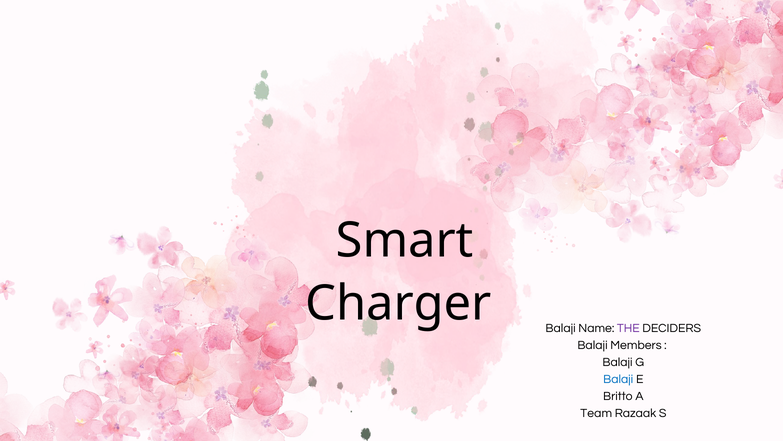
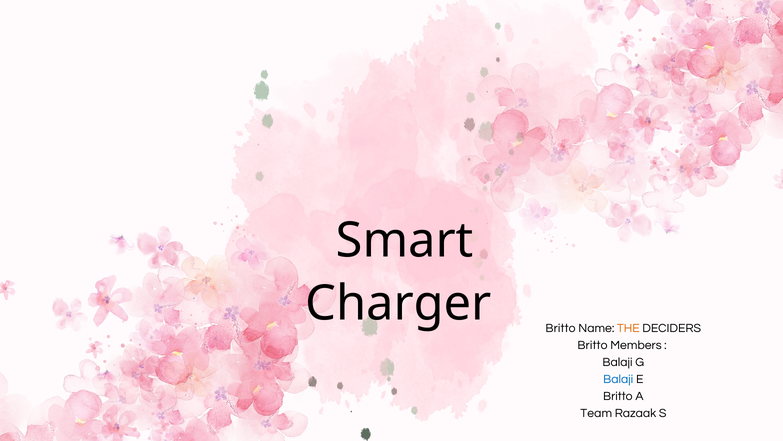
Charger Balaji: Balaji -> Britto (561, 328)
THE colour: purple -> orange (628, 328)
Balaji: Balaji -> Britto (592, 345)
